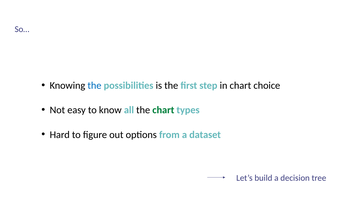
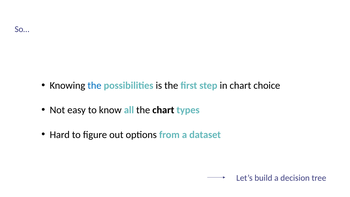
chart colour: green -> black (163, 110)
